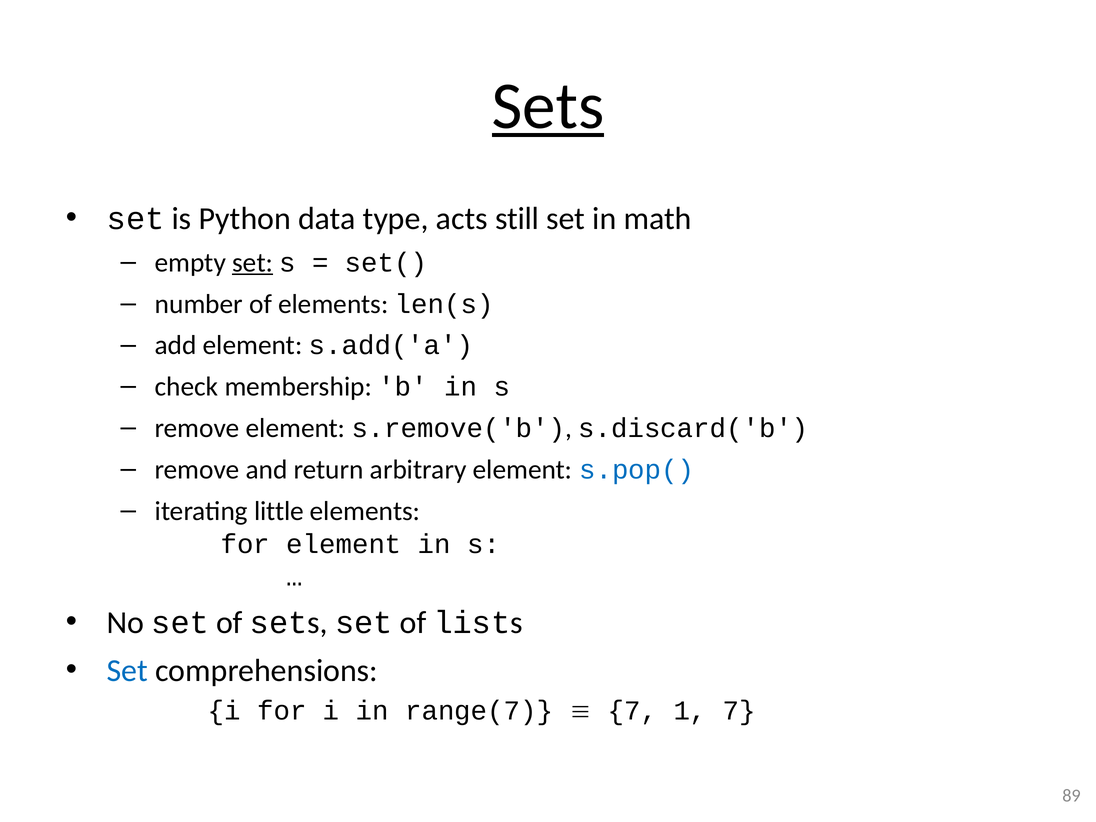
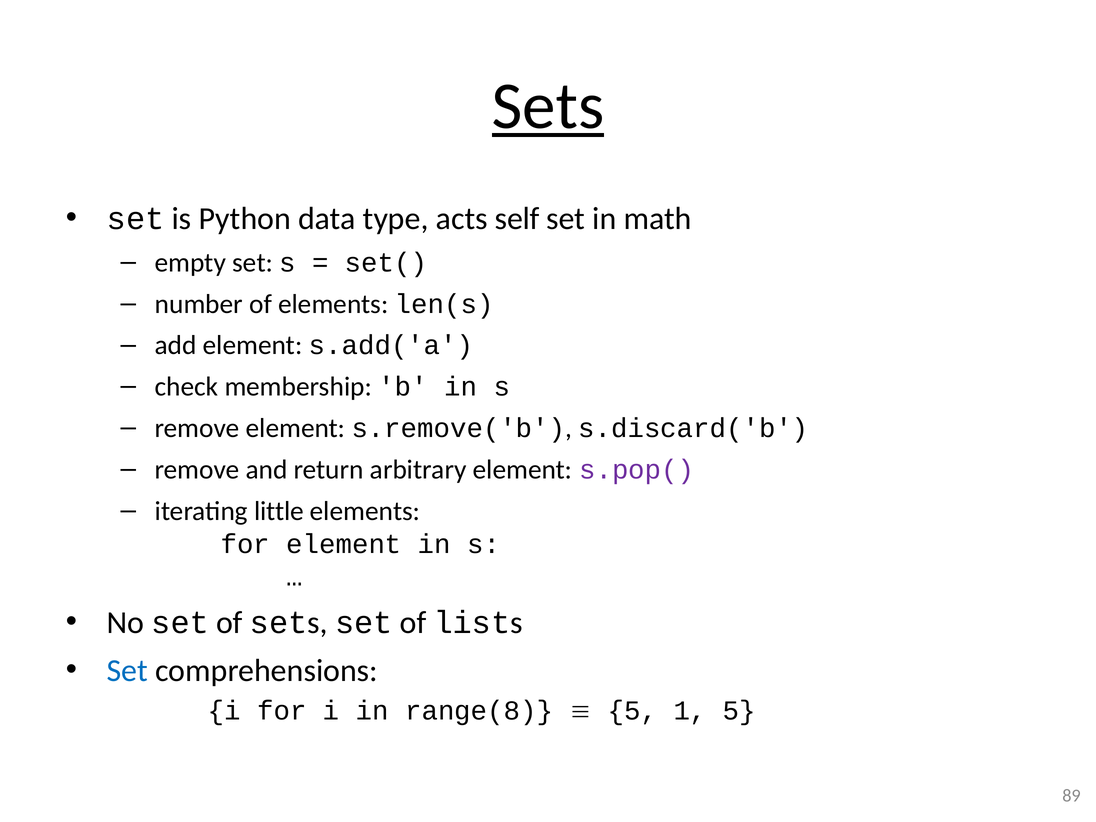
still: still -> self (517, 219)
set underline: present -> none (253, 263)
s.pop( colour: blue -> purple (637, 470)
range(7: range(7 -> range(8 (479, 711)
7: 7 -> 5 (632, 711)
1 7: 7 -> 5 (739, 711)
